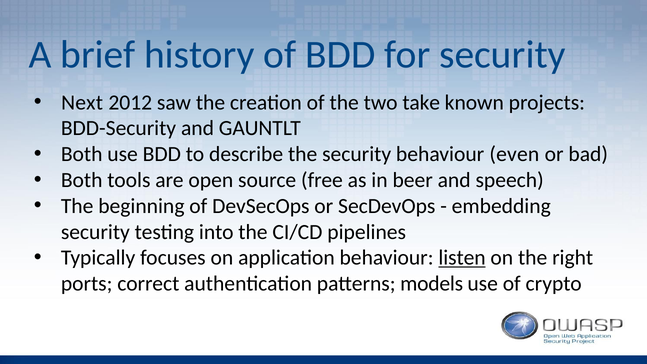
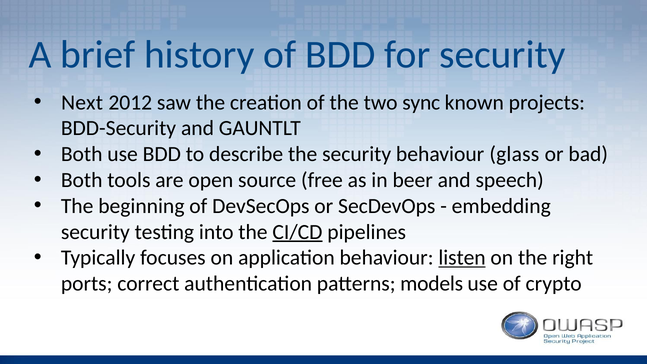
take: take -> sync (421, 102)
even: even -> glass (514, 154)
CI/CD underline: none -> present (297, 232)
